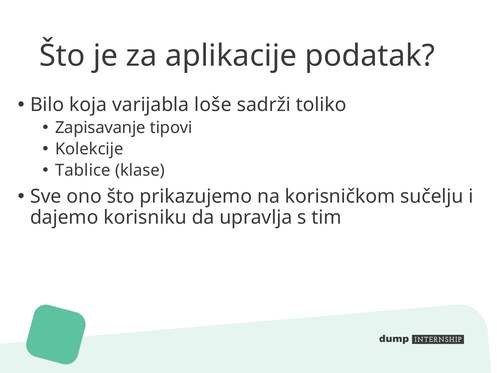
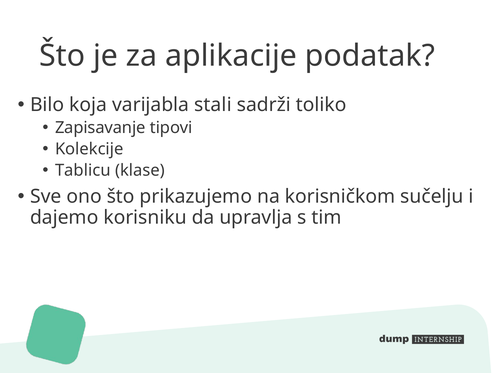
loše: loše -> stali (213, 105)
Tablice: Tablice -> Tablicu (83, 170)
